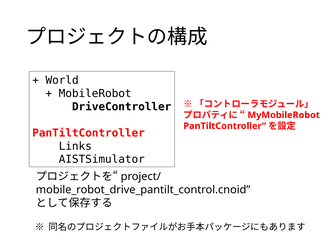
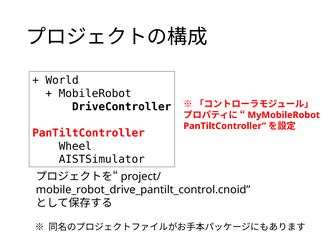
Links: Links -> Wheel (75, 146)
